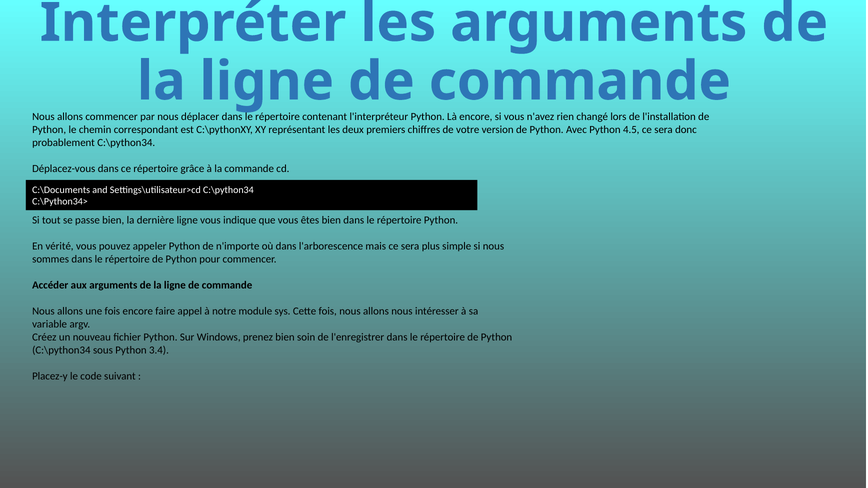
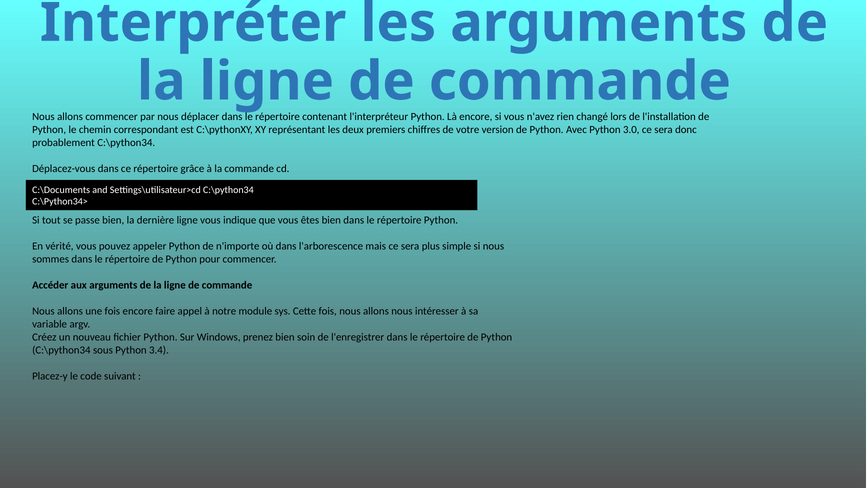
4.5: 4.5 -> 3.0 (631, 130)
